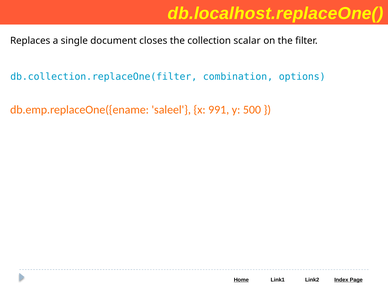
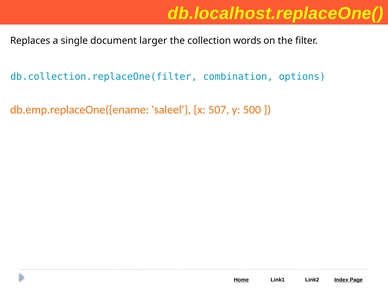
closes: closes -> larger (153, 41)
scalar: scalar -> words (247, 41)
991: 991 -> 507 (219, 110)
